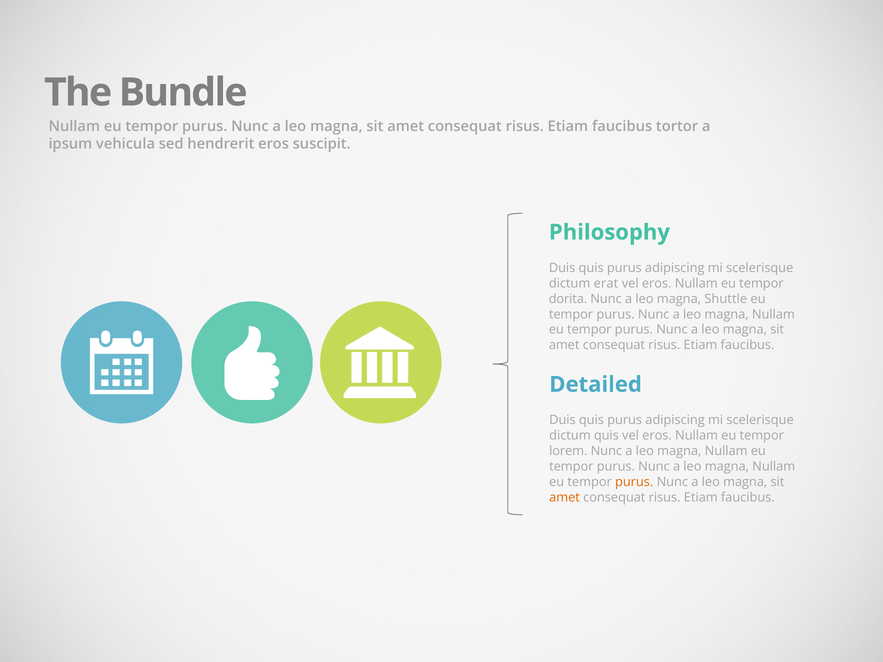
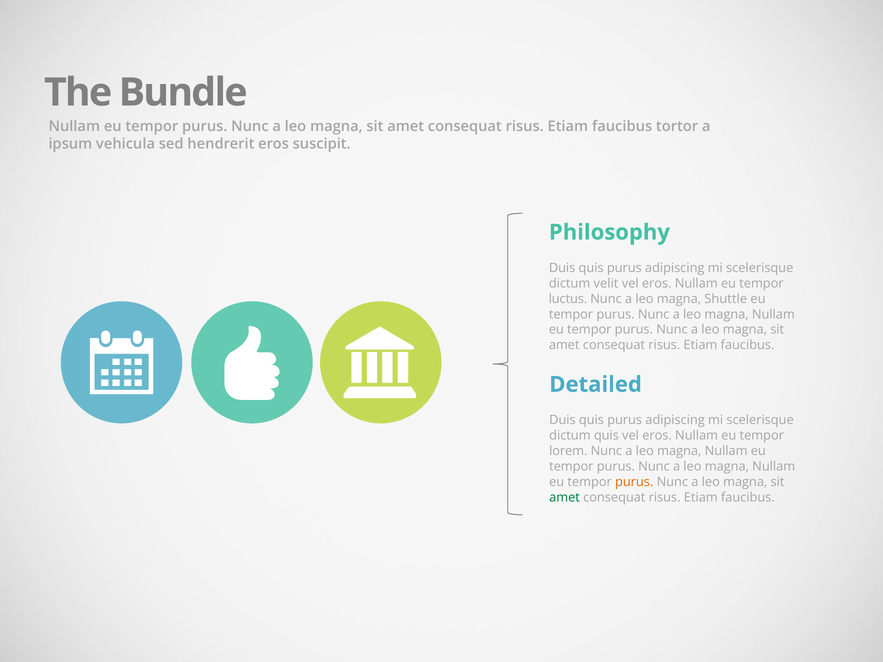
erat: erat -> velit (606, 284)
dorita: dorita -> luctus (568, 299)
amet colour: orange -> green (565, 498)
